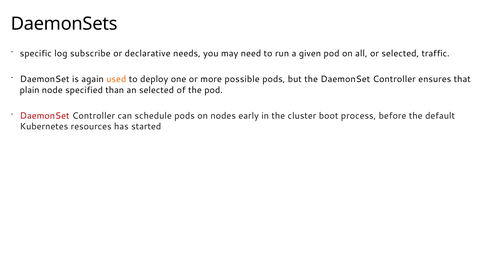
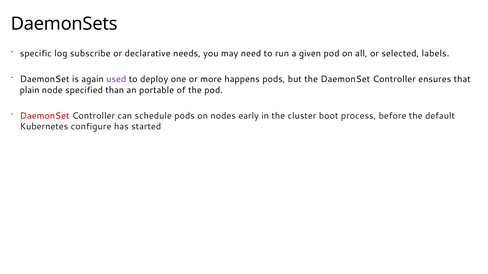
traffic: traffic -> labels (435, 54)
used colour: orange -> purple (116, 79)
possible: possible -> happens (242, 79)
an selected: selected -> portable (157, 90)
resources: resources -> configure (91, 127)
